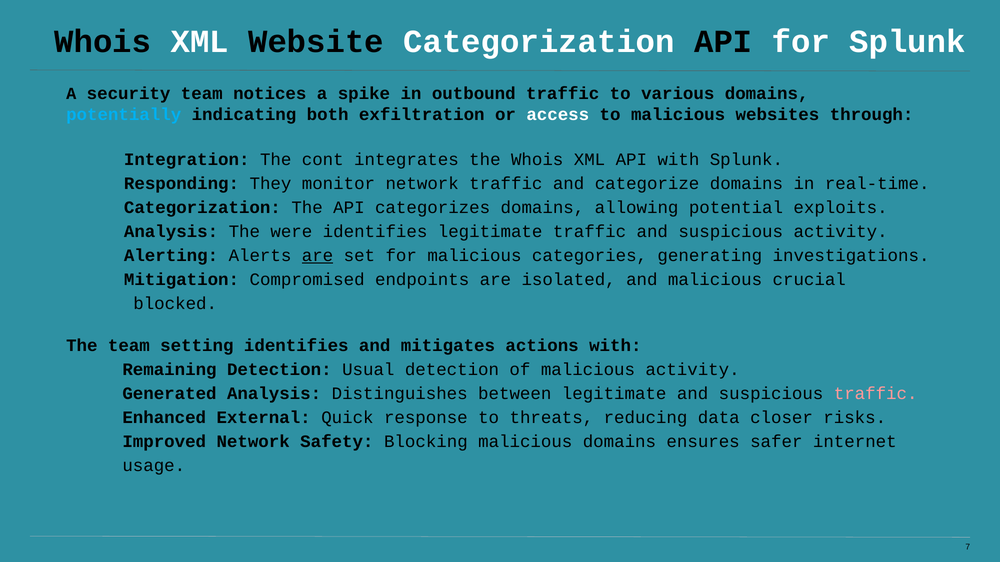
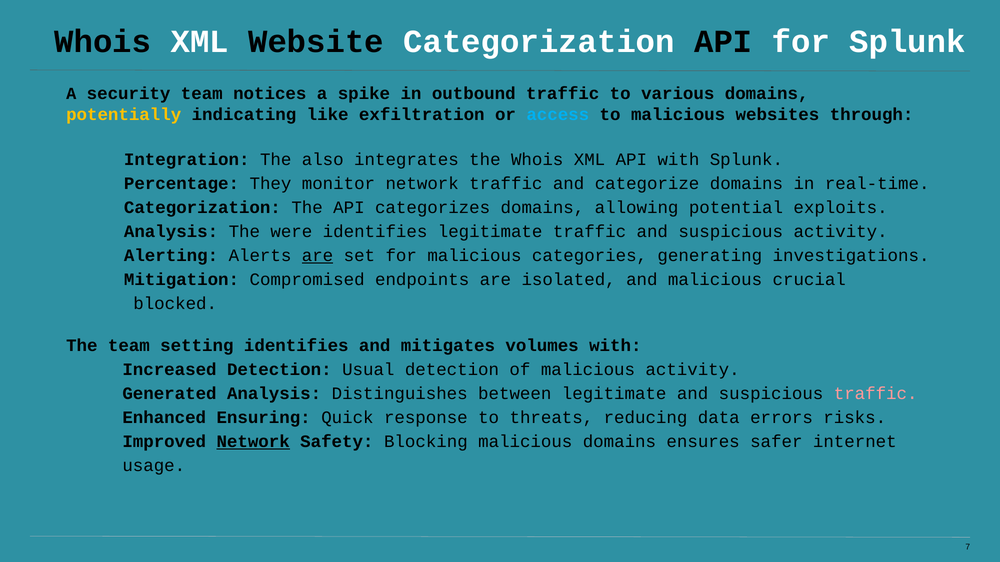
potentially colour: light blue -> yellow (124, 115)
both: both -> like (328, 115)
access colour: white -> light blue (558, 115)
cont: cont -> also (323, 160)
Responding: Responding -> Percentage (182, 184)
actions: actions -> volumes (542, 346)
Remaining: Remaining -> Increased (169, 370)
External: External -> Ensuring (264, 418)
closer: closer -> errors (782, 418)
Network underline: none -> present (253, 442)
